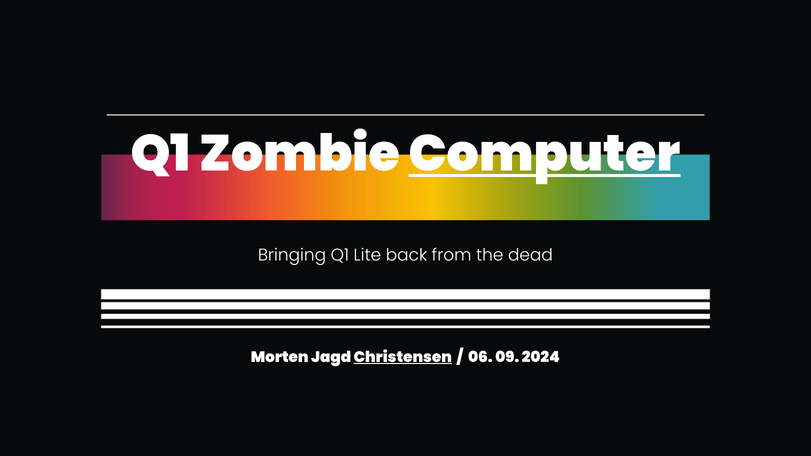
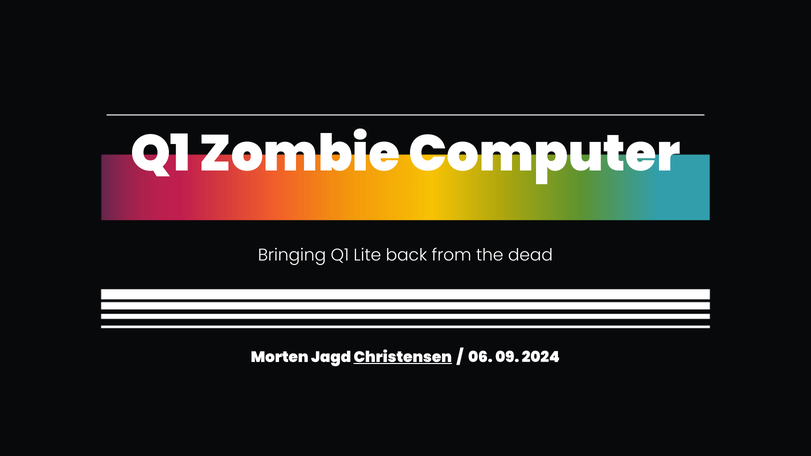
Computer underline: present -> none (545, 154)
